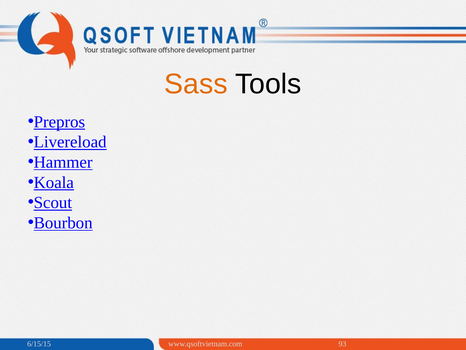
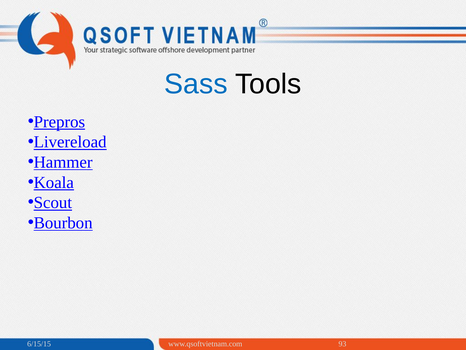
Sass colour: orange -> blue (196, 84)
